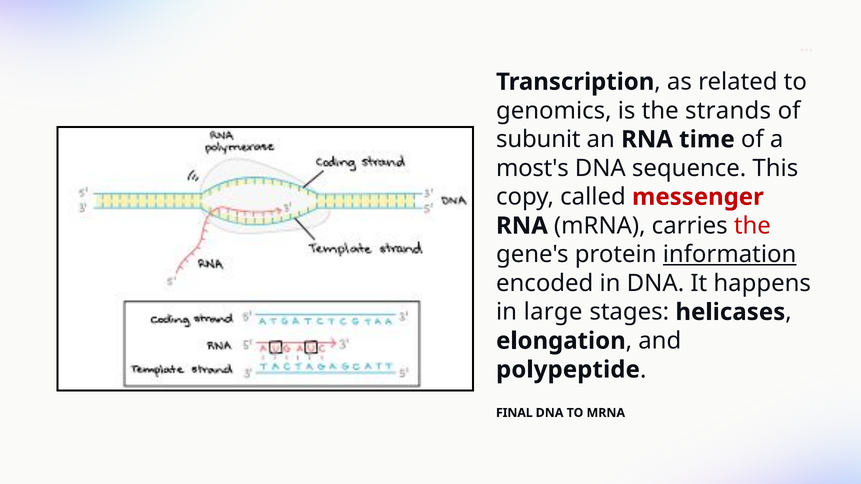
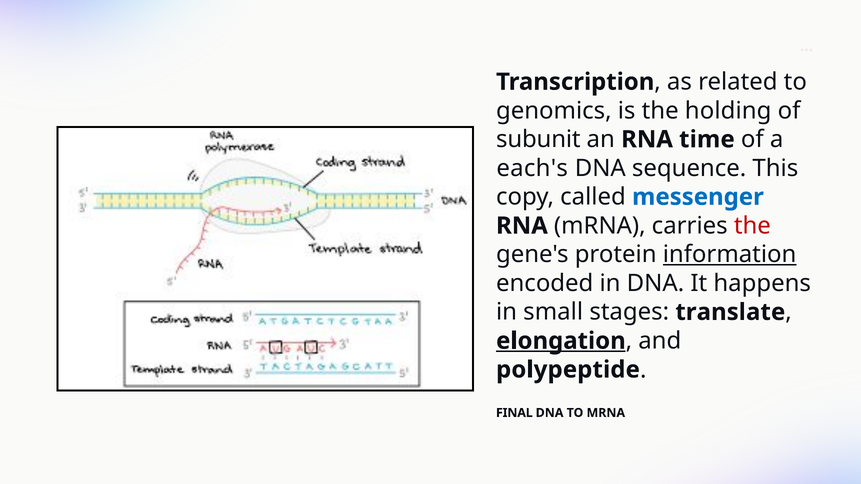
strands: strands -> holding (728, 111)
most's: most's -> each's (532, 168)
messenger colour: red -> blue (698, 197)
large: large -> small (553, 312)
helicases: helicases -> translate (730, 312)
elongation underline: none -> present (561, 341)
